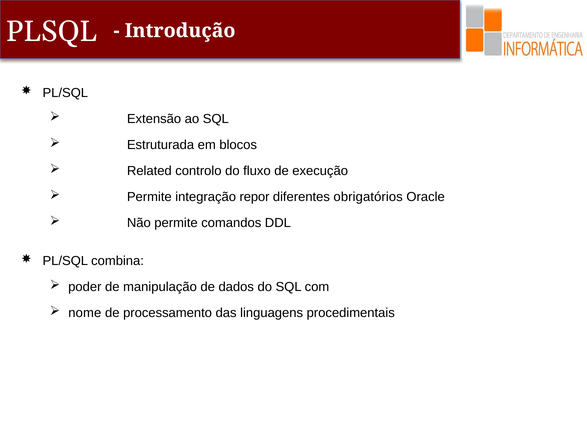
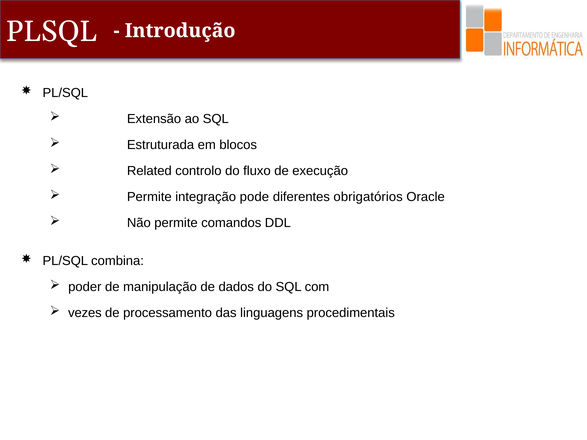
repor: repor -> pode (254, 197)
nome: nome -> vezes (85, 313)
